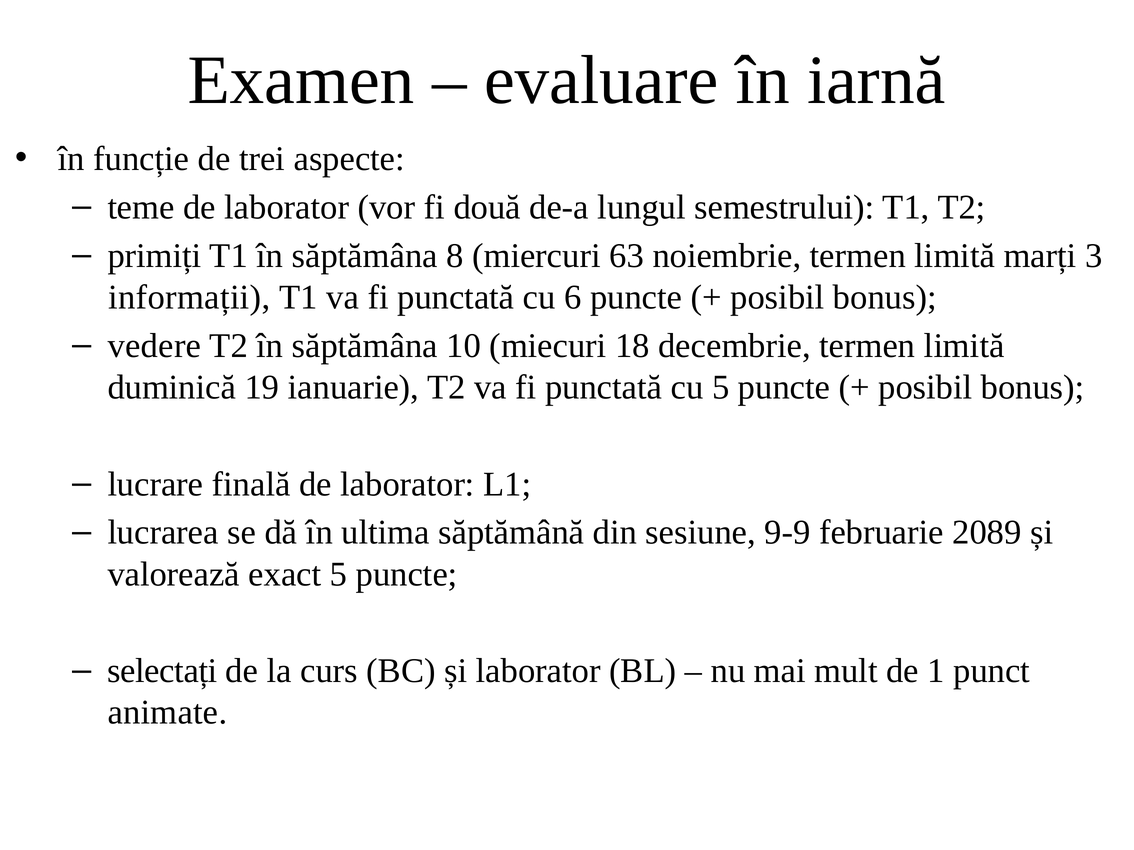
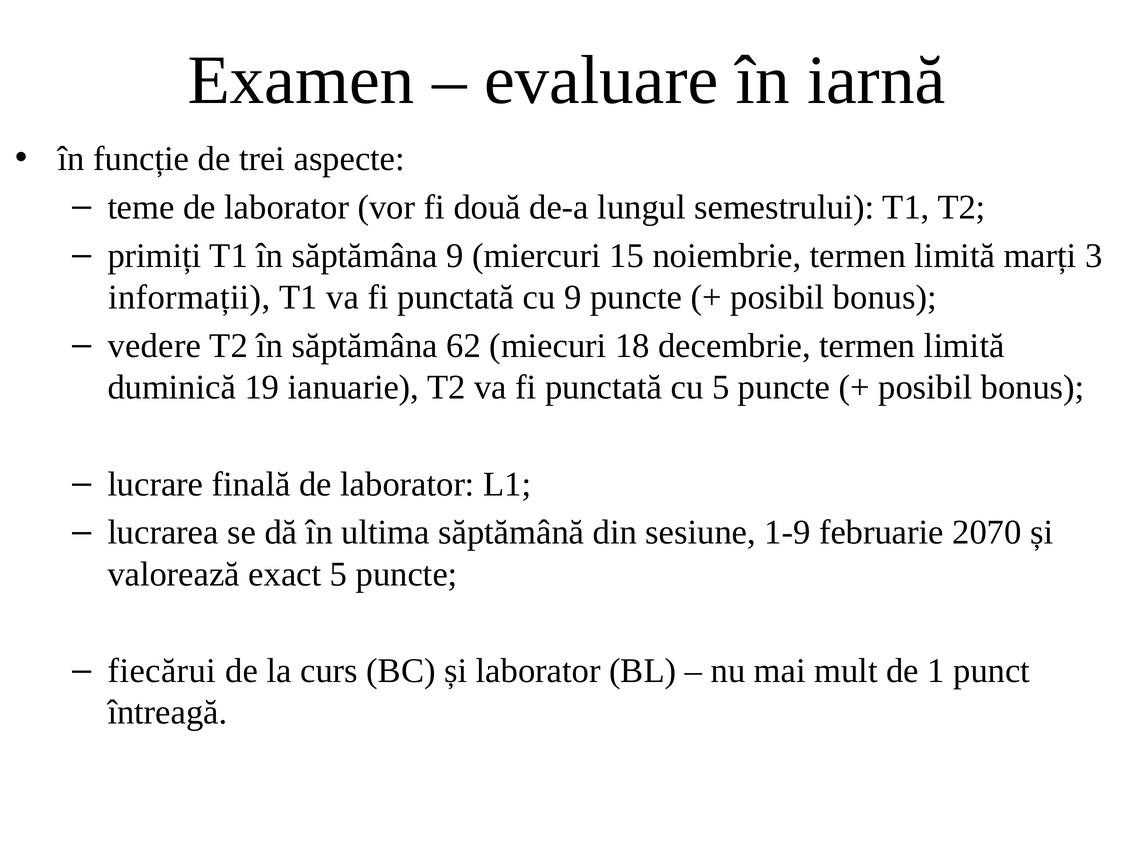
săptămâna 8: 8 -> 9 (455, 256)
63: 63 -> 15 (627, 256)
cu 6: 6 -> 9 (573, 297)
10: 10 -> 62 (464, 346)
9-9: 9-9 -> 1-9 (787, 533)
2089: 2089 -> 2070 (987, 533)
selectați: selectați -> fiecărui (162, 671)
animate: animate -> întreagă (167, 713)
